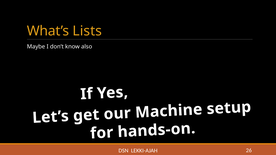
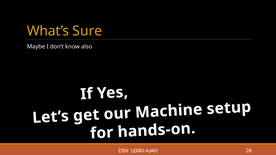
Lists: Lists -> Sure (87, 31)
